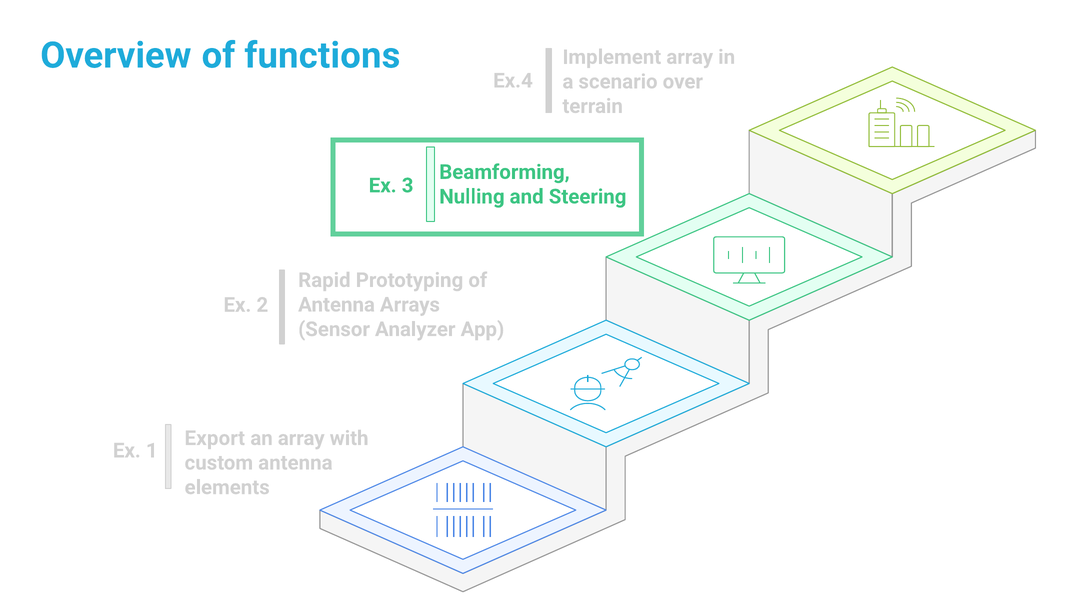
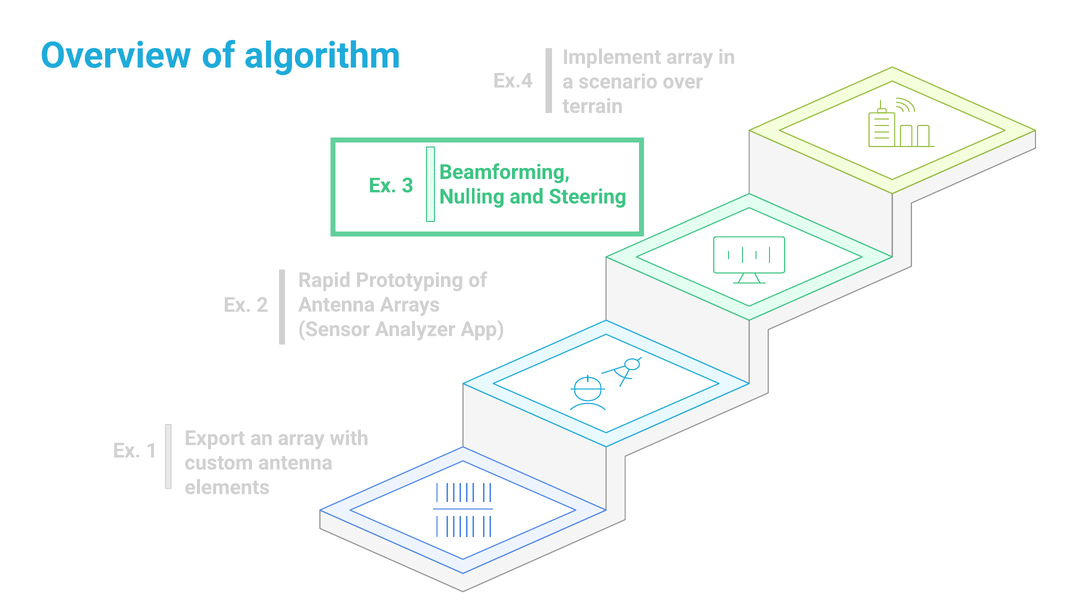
functions: functions -> algorithm (322, 56)
